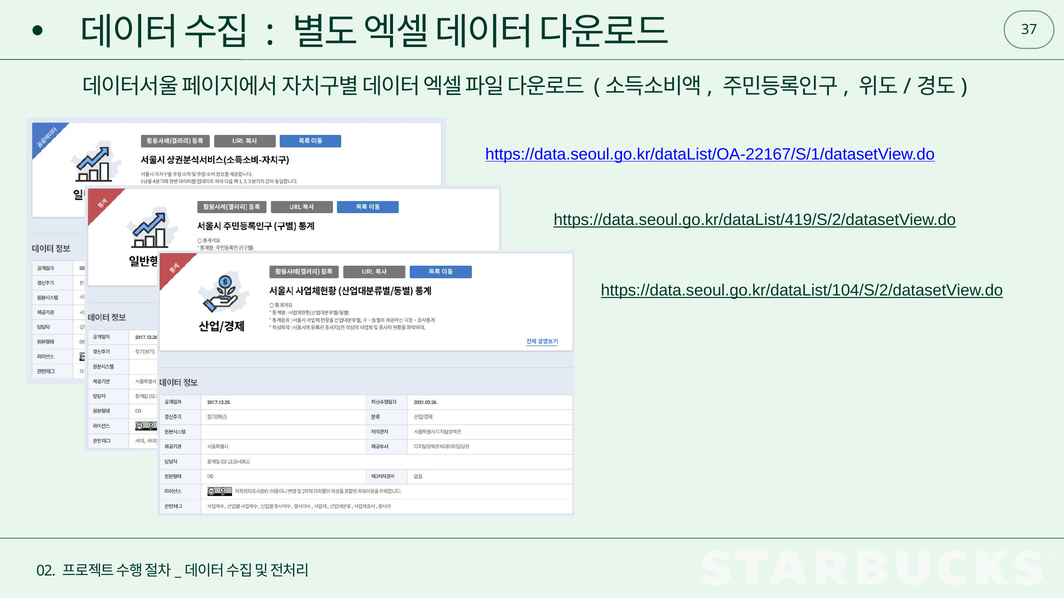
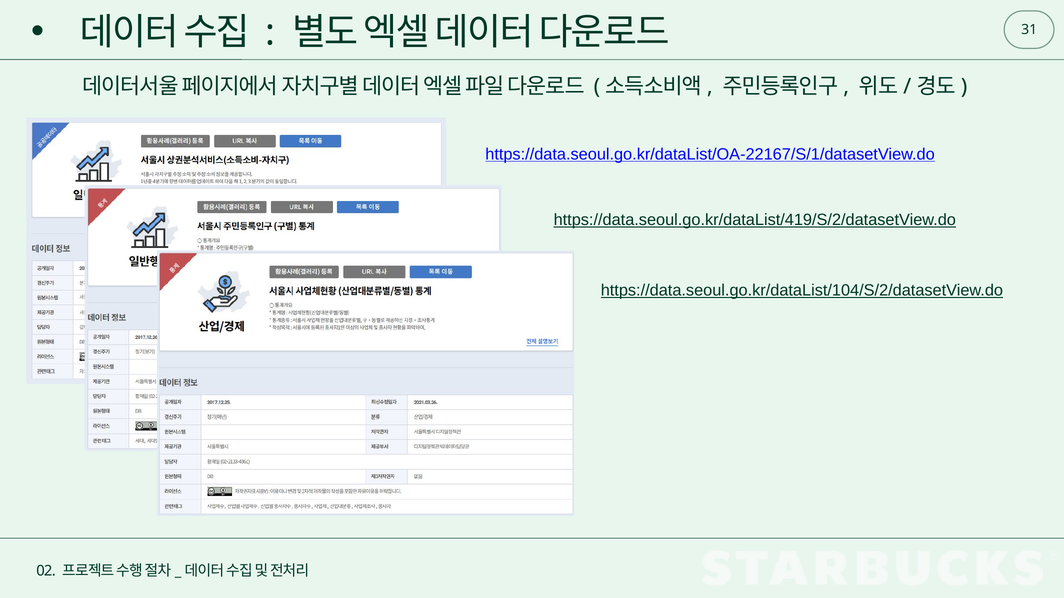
37: 37 -> 31 (1029, 30)
